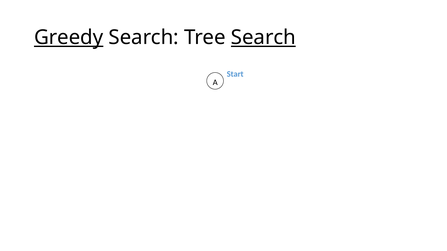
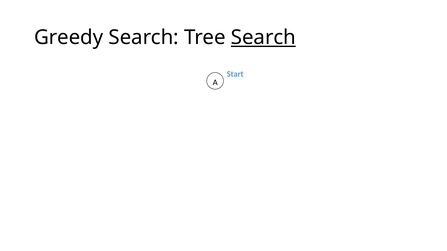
Greedy underline: present -> none (69, 38)
